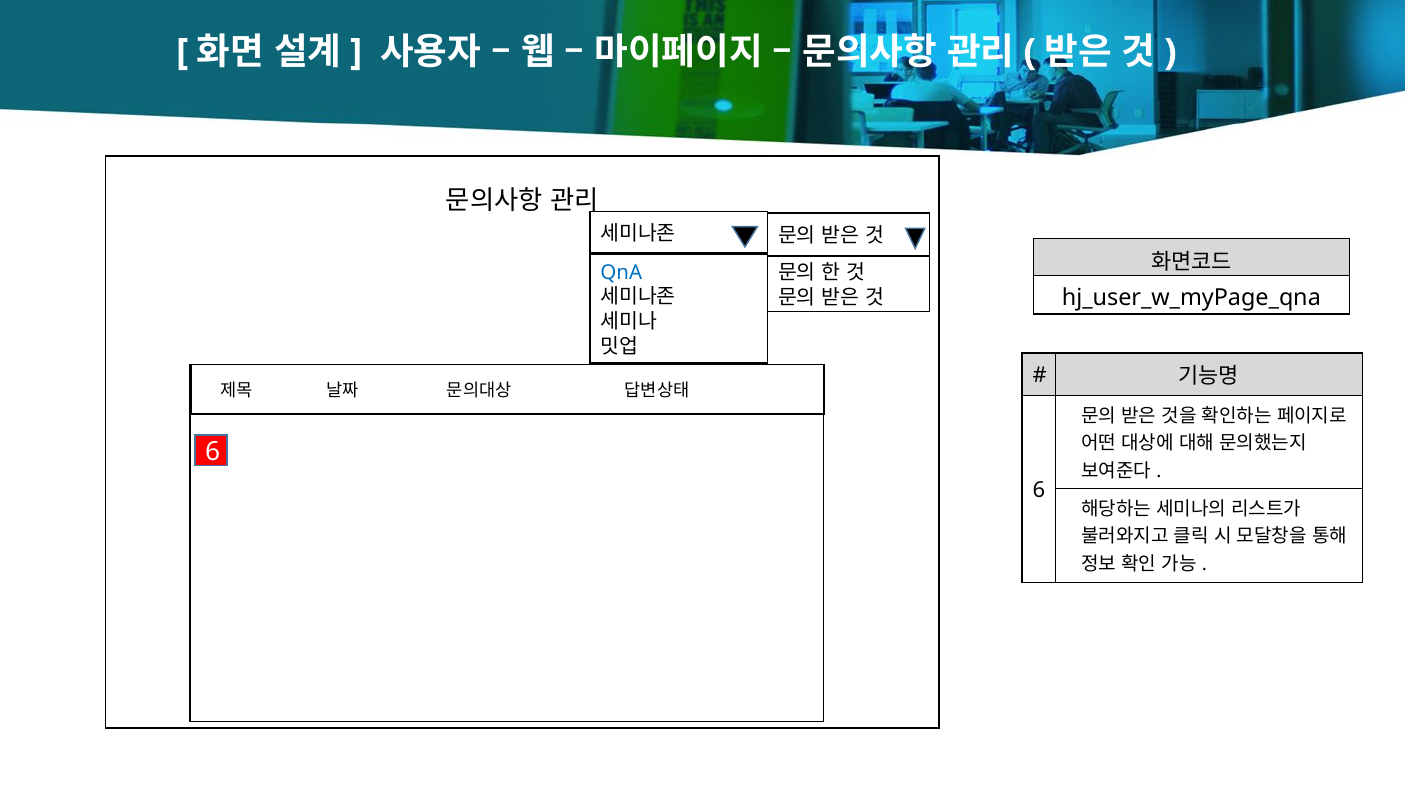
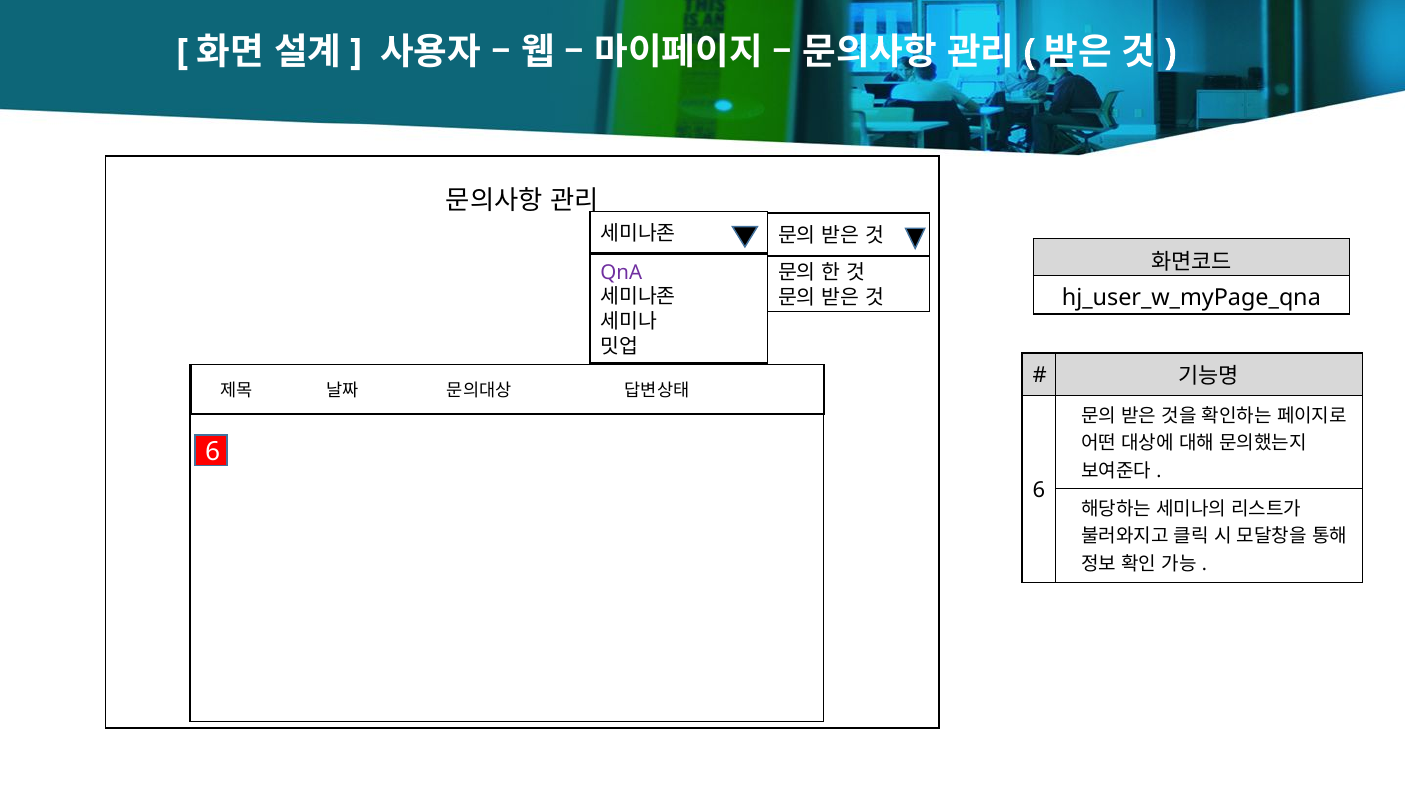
QnA colour: blue -> purple (621, 273)
